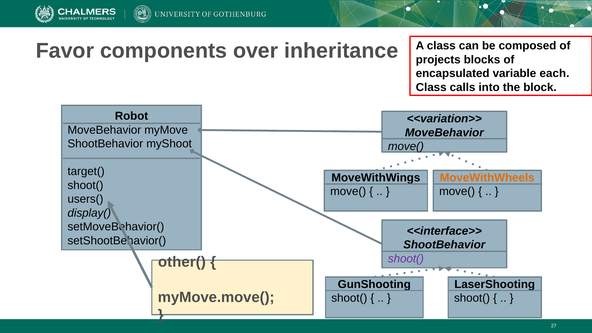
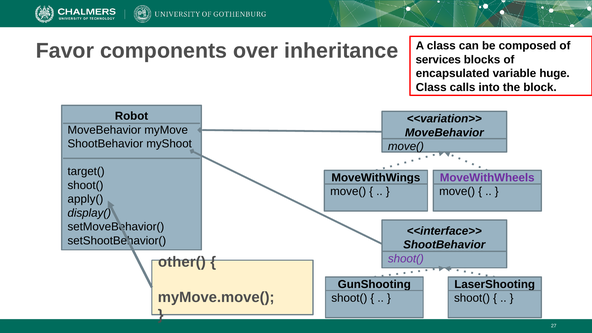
projects: projects -> services (438, 60)
each: each -> huge (555, 73)
MoveWithWheels colour: orange -> purple (487, 178)
users(: users( -> apply( (85, 199)
